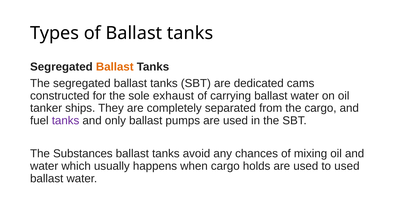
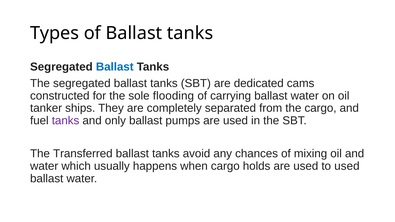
Ballast colour: orange -> blue (115, 67)
exhaust: exhaust -> flooding (173, 96)
Substances: Substances -> Transferred (83, 154)
